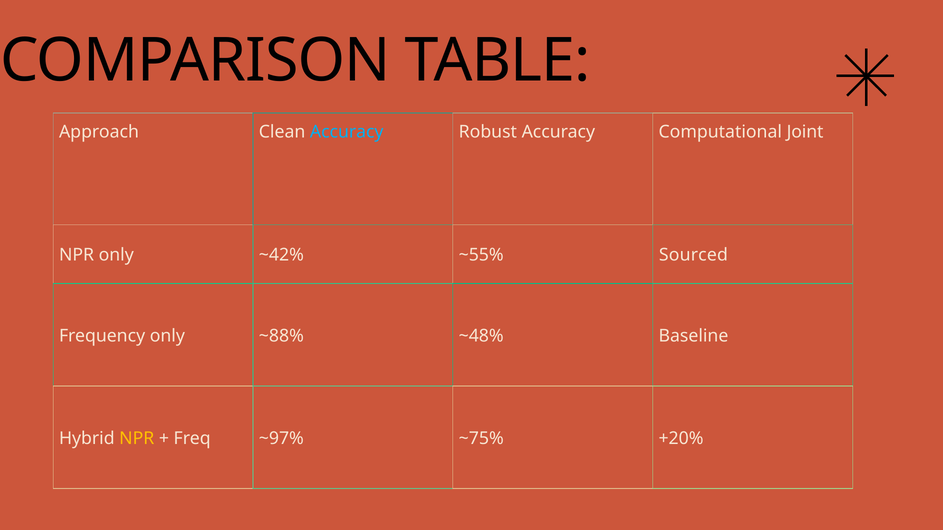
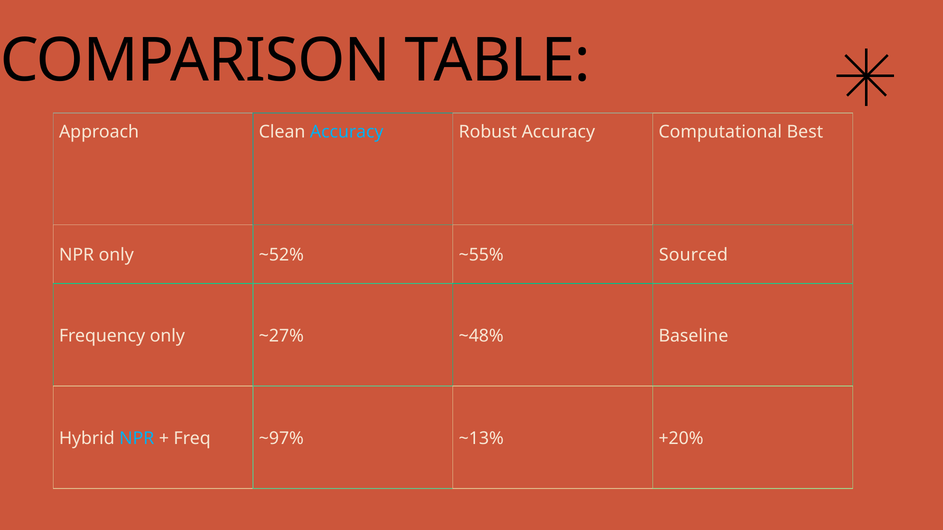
Joint: Joint -> Best (805, 132)
~42%: ~42% -> ~52% (281, 255)
~88%: ~88% -> ~27% (281, 336)
NPR colour: yellow -> light blue (137, 439)
~75%: ~75% -> ~13% (481, 439)
